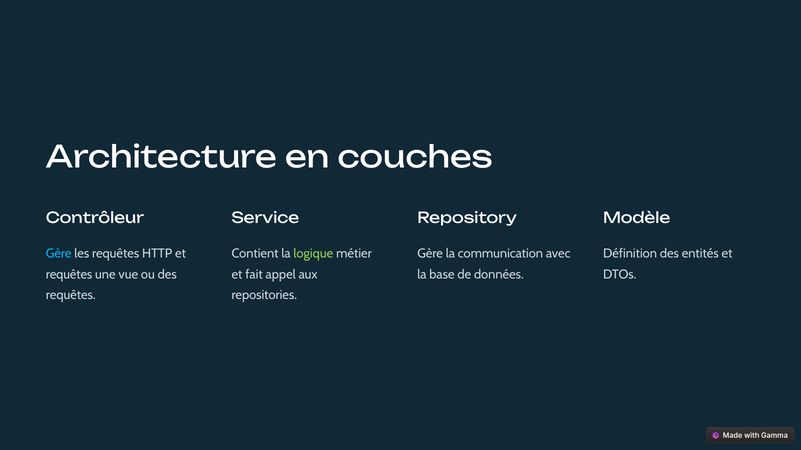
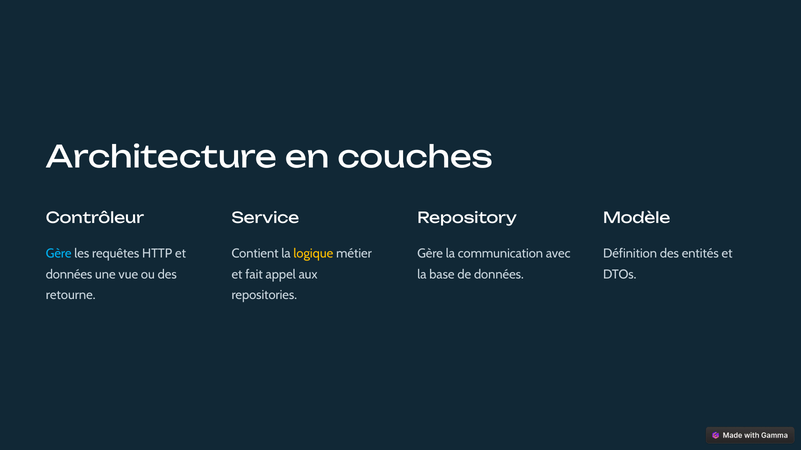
logique colour: light green -> yellow (313, 254)
requêtes: requêtes -> données (69, 275)
requêtes: requêtes -> retourne (71, 295)
